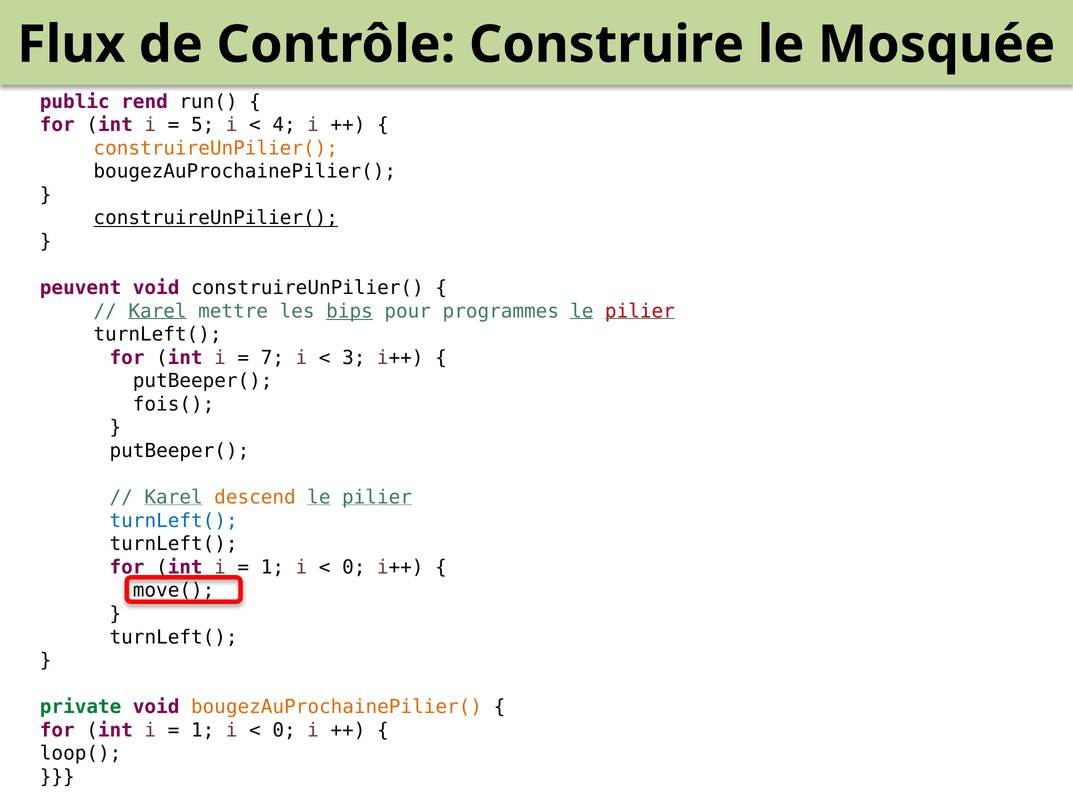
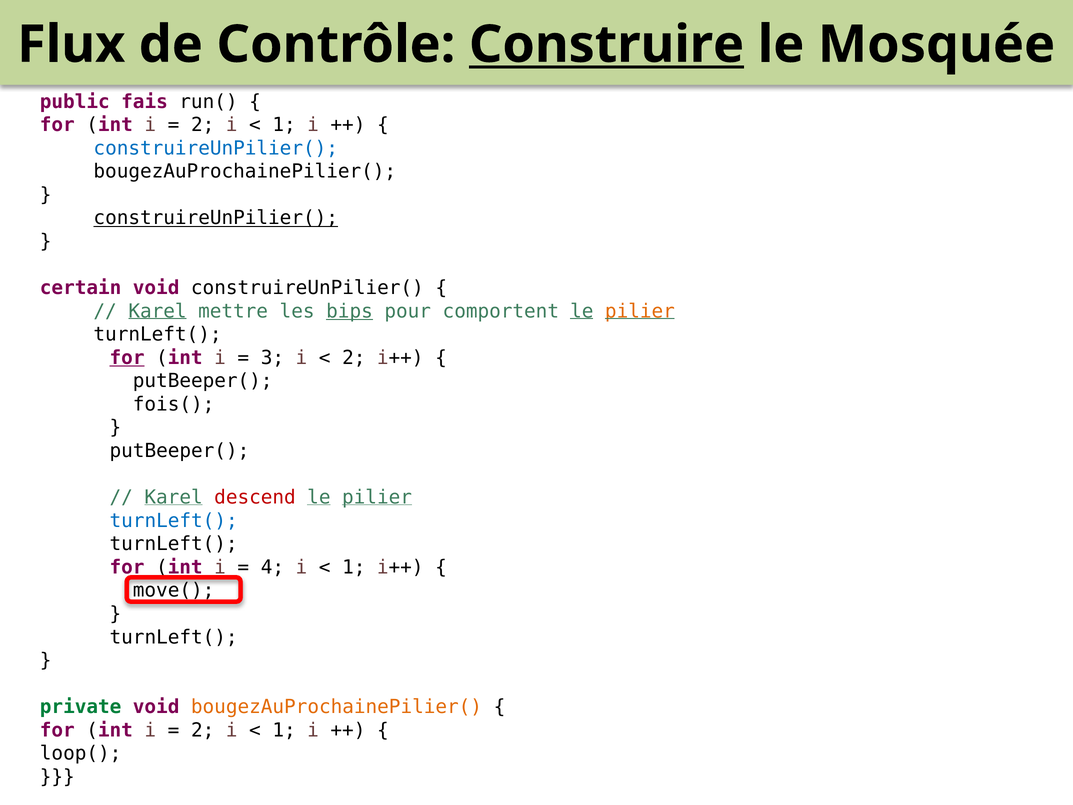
Construire underline: none -> present (607, 45)
rend: rend -> fais (145, 102)
5: 5 -> 2 (203, 125)
4: 4 -> 1 (284, 125)
construireUnPilier( colour: orange -> blue (216, 148)
peuvent: peuvent -> certain (81, 288)
programmes: programmes -> comportent (501, 311)
pilier colour: red -> orange (640, 311)
for underline: none -> present (127, 358)
7: 7 -> 3 (272, 358)
3: 3 -> 2 (354, 358)
descend colour: orange -> red (255, 497)
1: 1 -> 4 (272, 567)
0: 0 -> 1 (354, 567)
1: 1 -> 2 (203, 730)
0: 0 -> 1 (284, 730)
